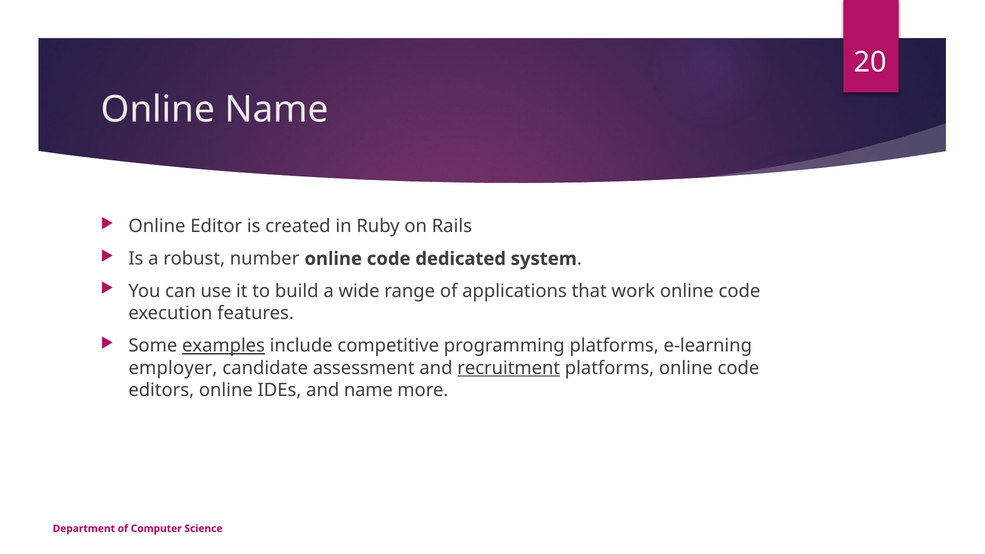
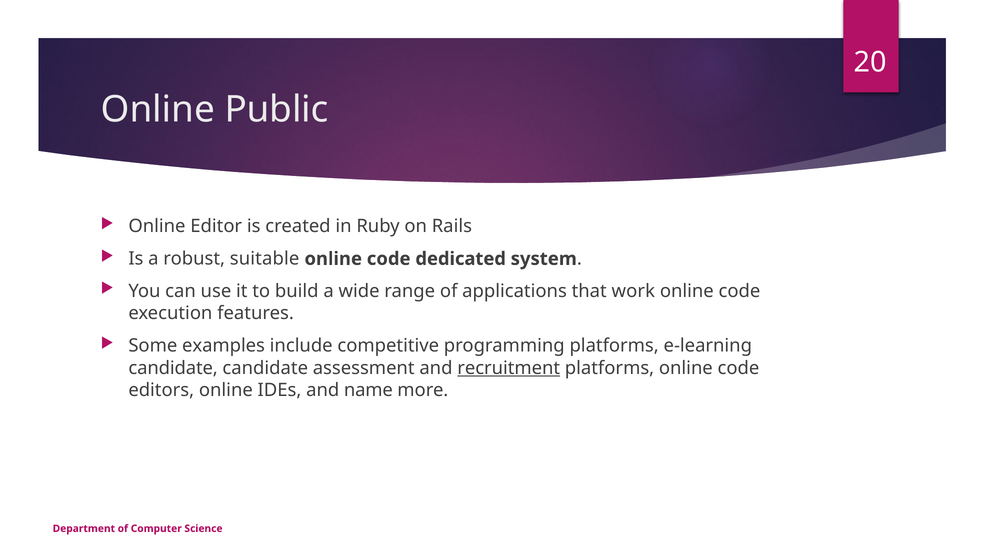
Online Name: Name -> Public (277, 110)
number: number -> suitable (265, 259)
examples underline: present -> none (224, 346)
employer: employer -> candidate (173, 368)
